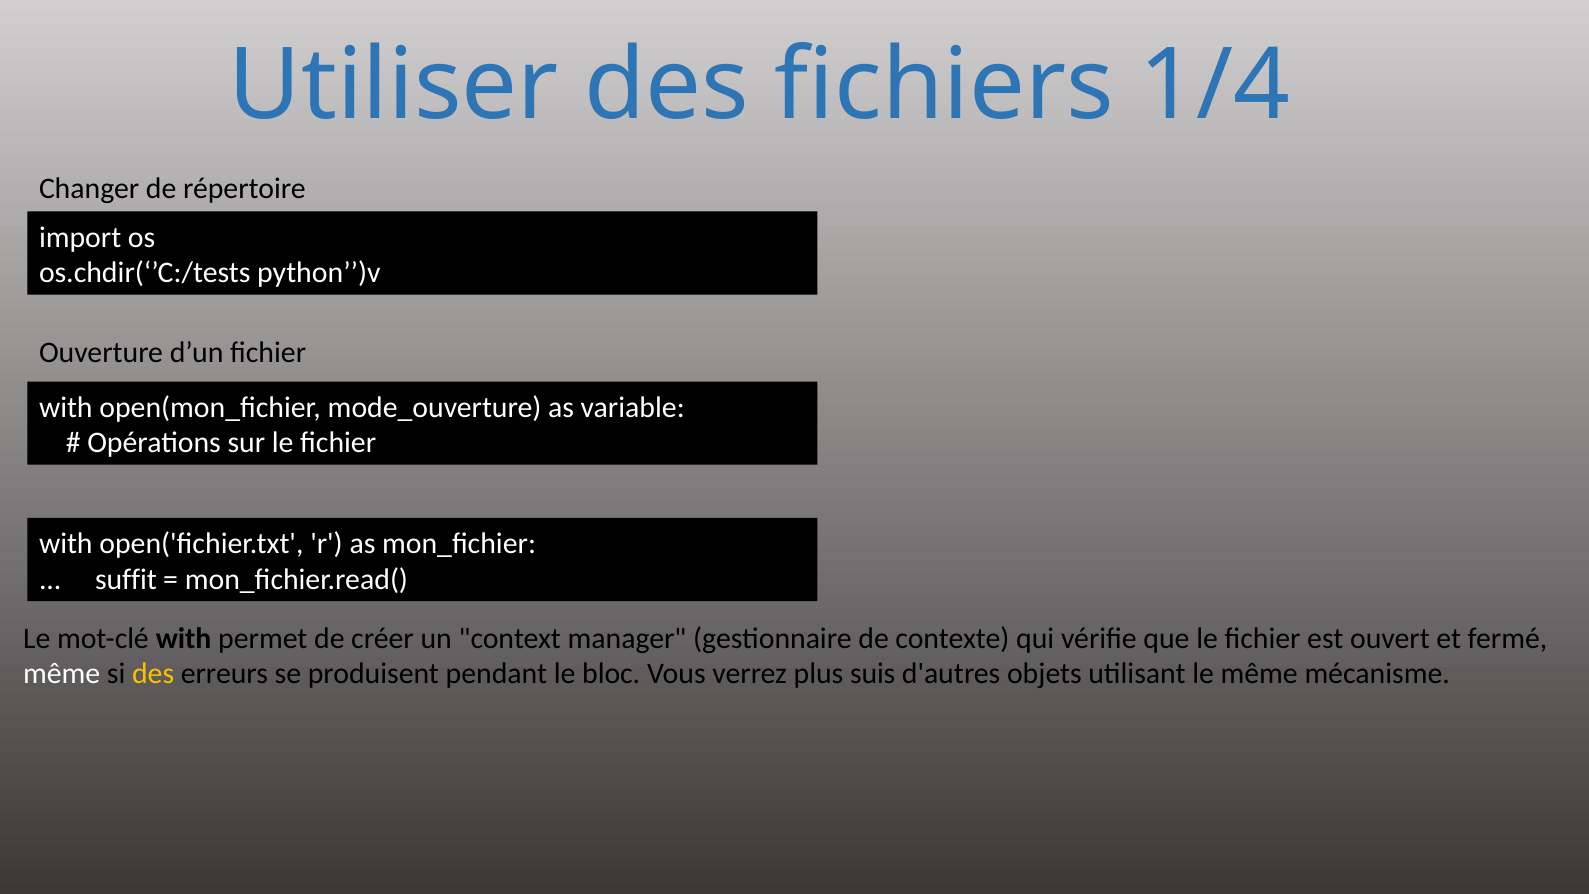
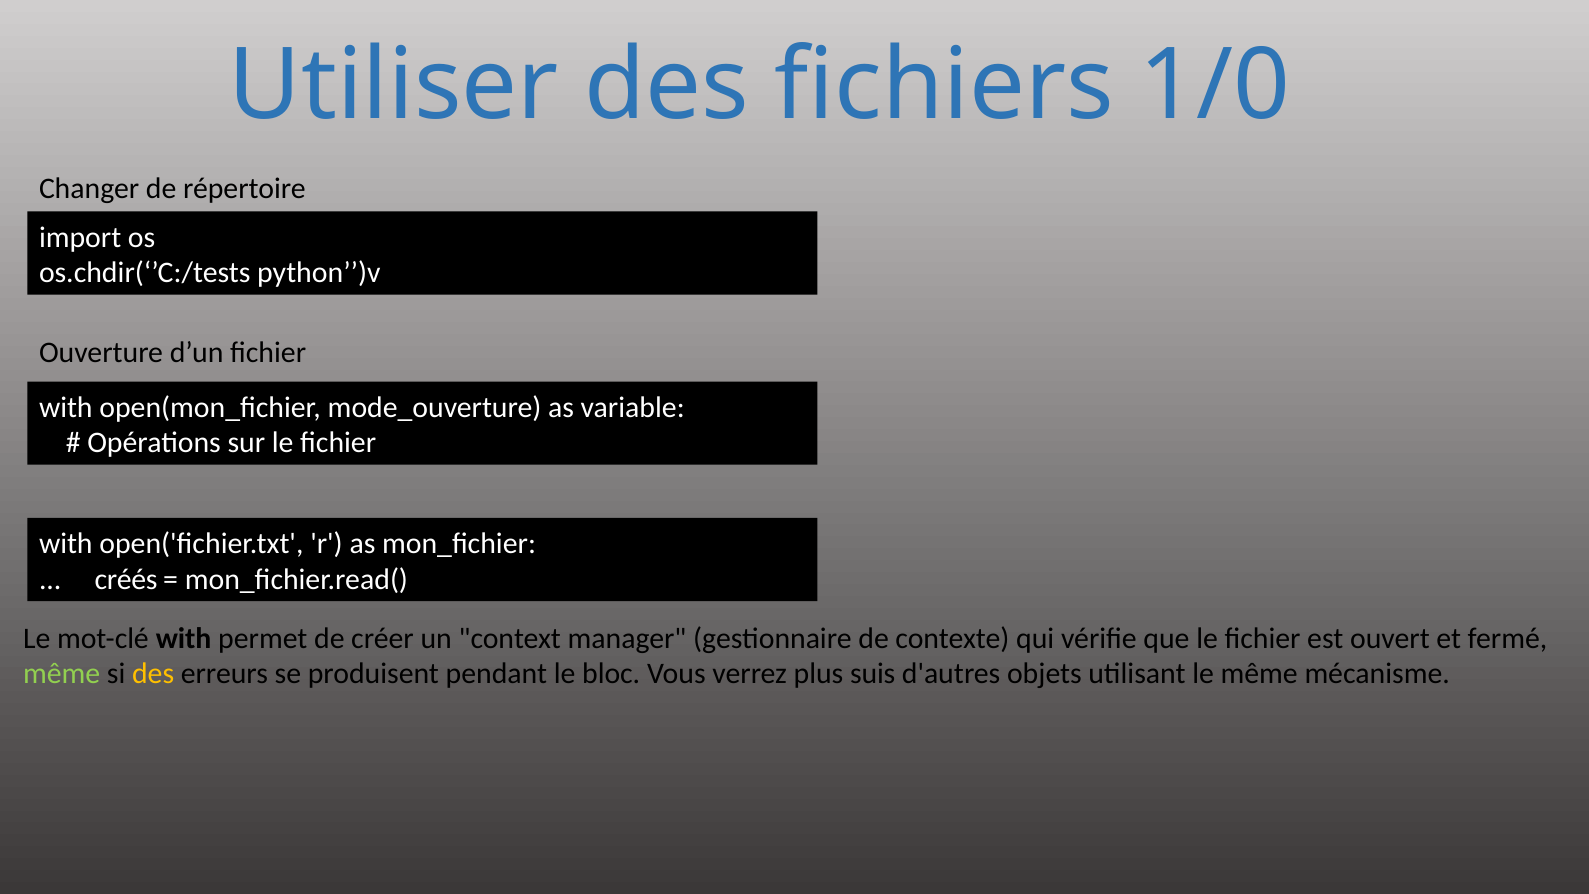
1/4: 1/4 -> 1/0 (1215, 86)
suffit: suffit -> créés (126, 579)
même colour: white -> light green (62, 674)
